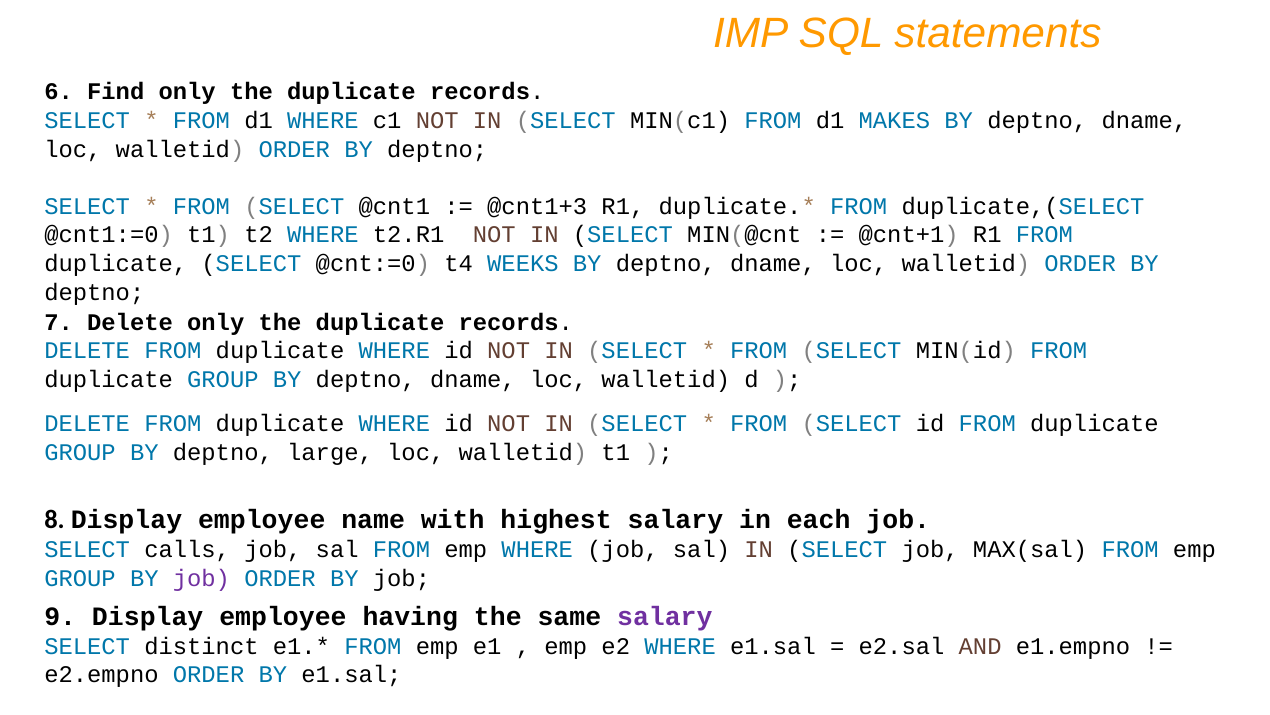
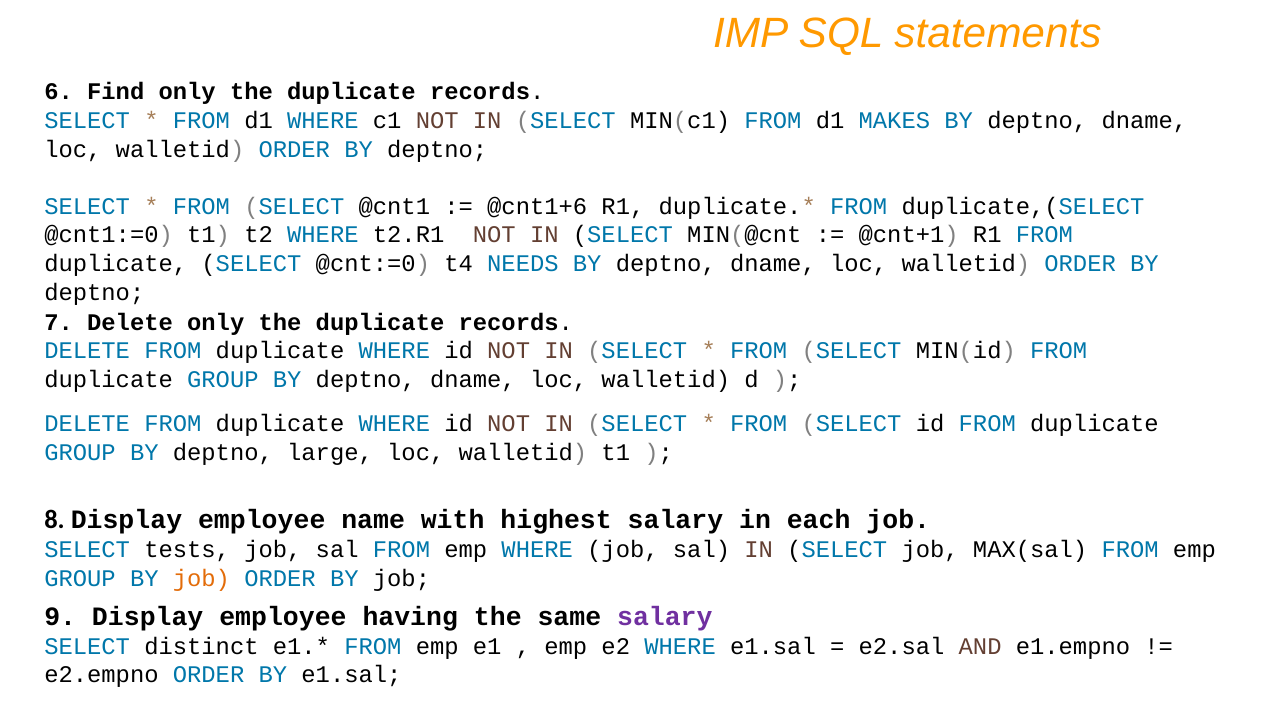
@cnt1+3: @cnt1+3 -> @cnt1+6 (537, 206)
WEEKS: WEEKS -> NEEDS (523, 263)
calls: calls -> tests (187, 550)
job colour: purple -> orange (201, 578)
